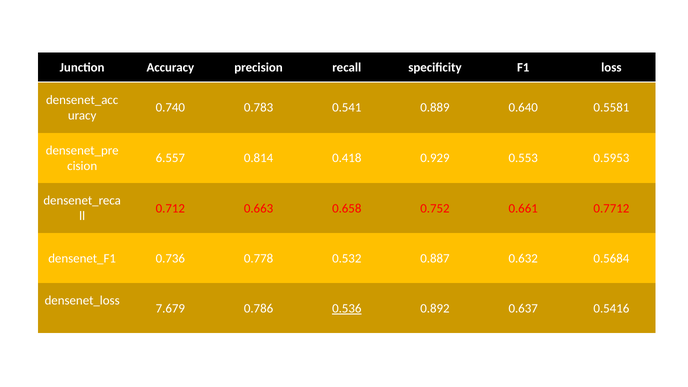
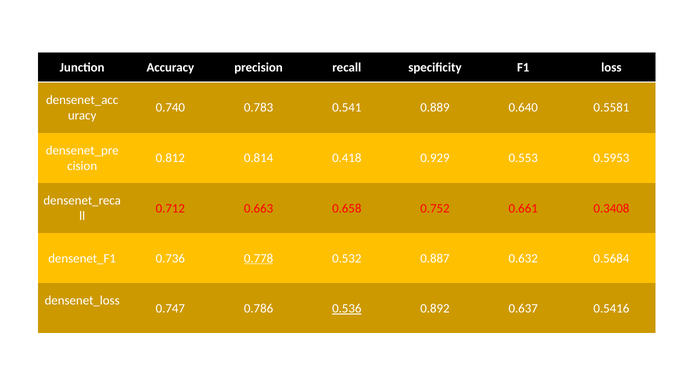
6.557: 6.557 -> 0.812 (170, 158)
0.7712: 0.7712 -> 0.3408 (611, 208)
0.778 underline: none -> present (259, 258)
7.679: 7.679 -> 0.747 (170, 308)
